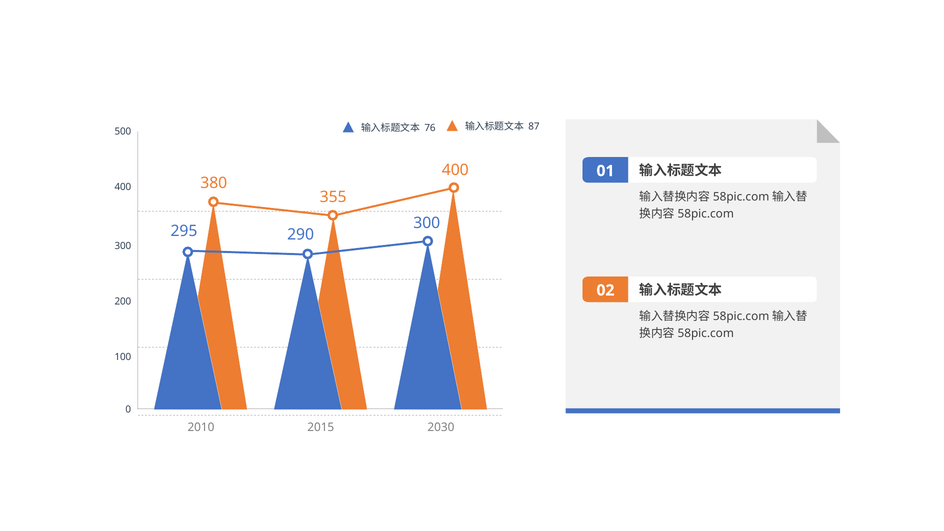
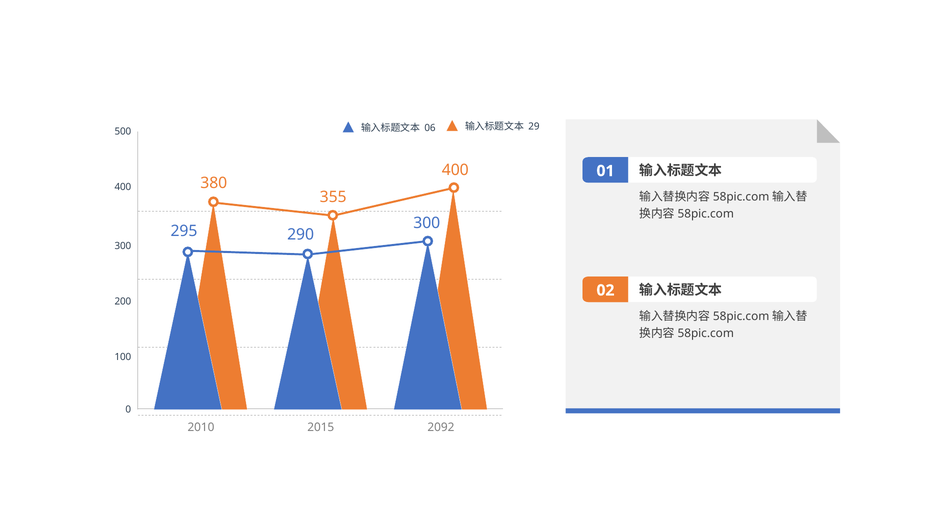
76: 76 -> 06 (430, 128)
87: 87 -> 29 (534, 126)
2030: 2030 -> 2092 (441, 427)
